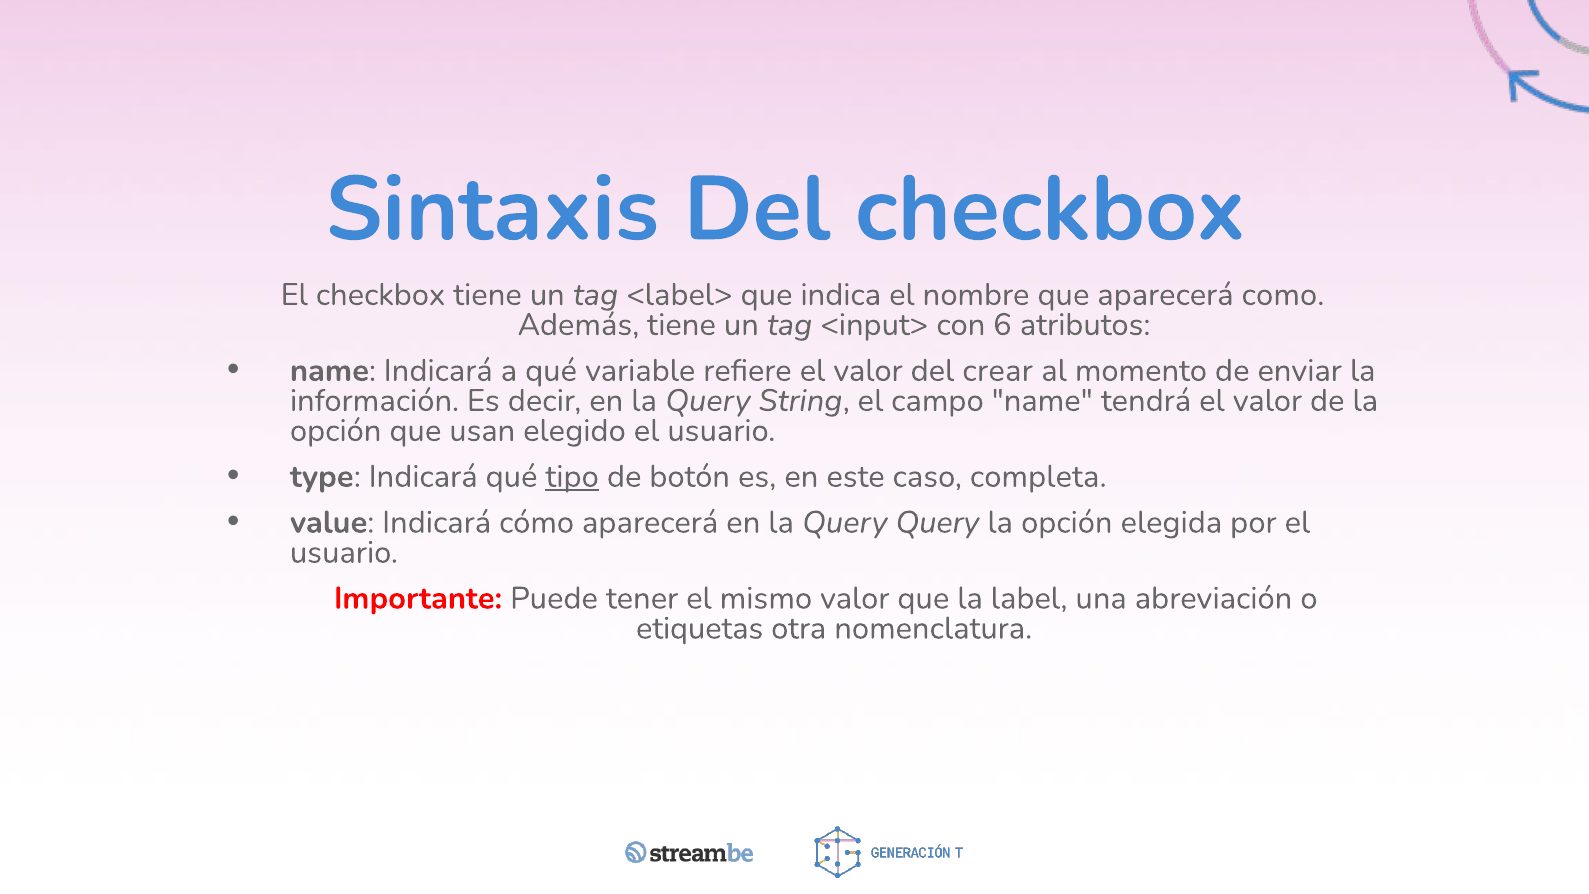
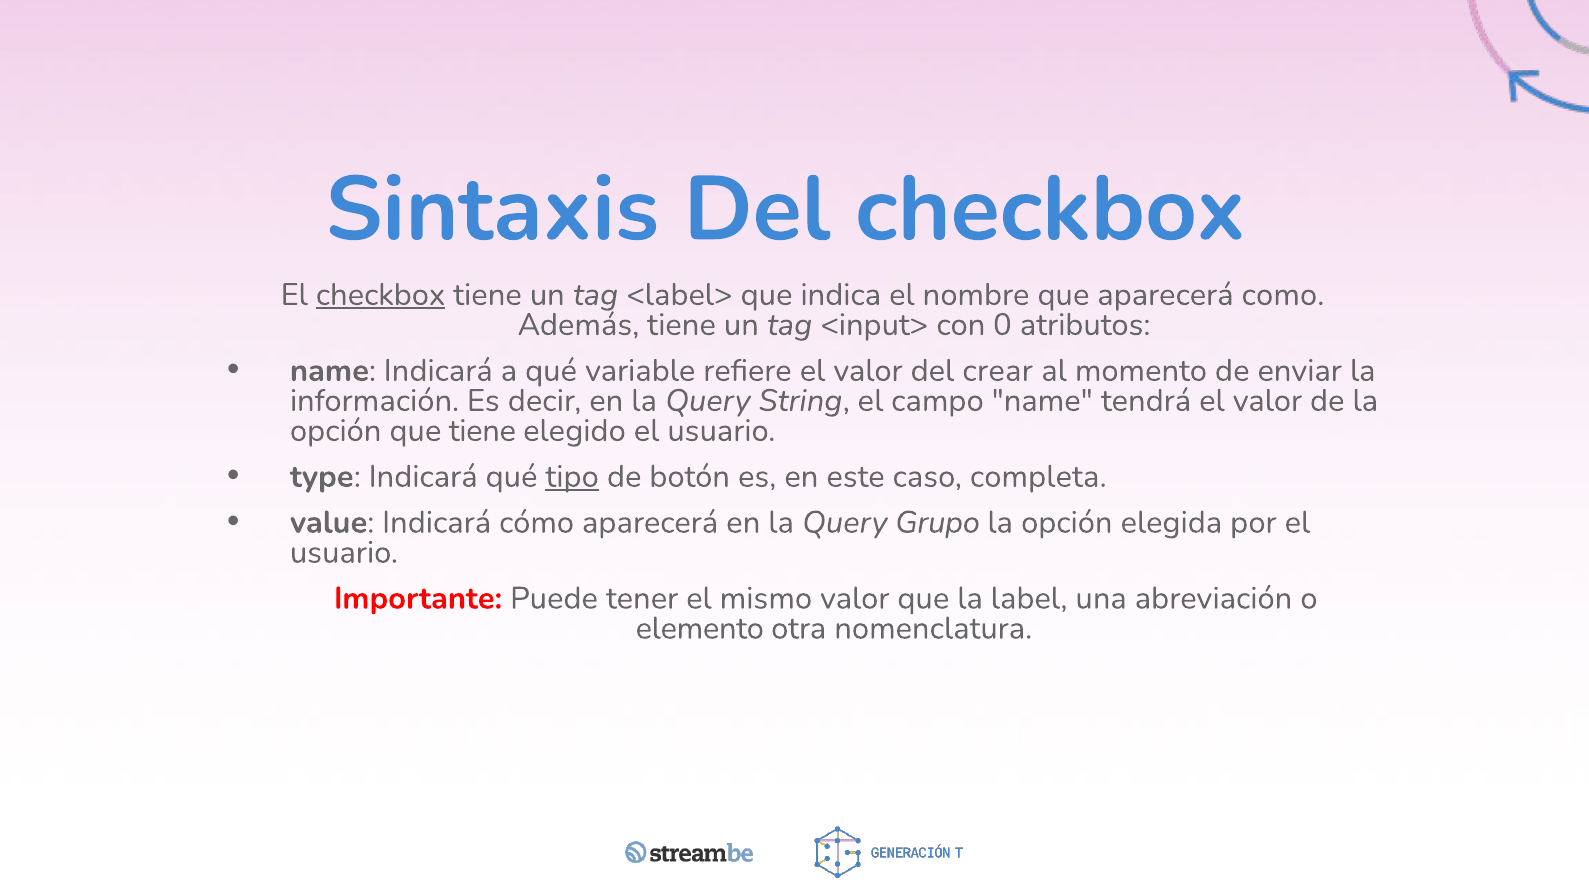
checkbox underline: none -> present (381, 295)
6: 6 -> 0 (1002, 325)
que usan: usan -> tiene (482, 431)
Query Query: Query -> Grupo (938, 522)
etiquetas: etiquetas -> elemento (700, 628)
